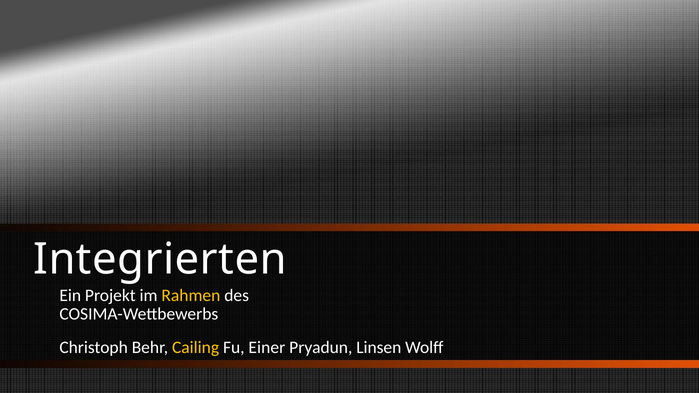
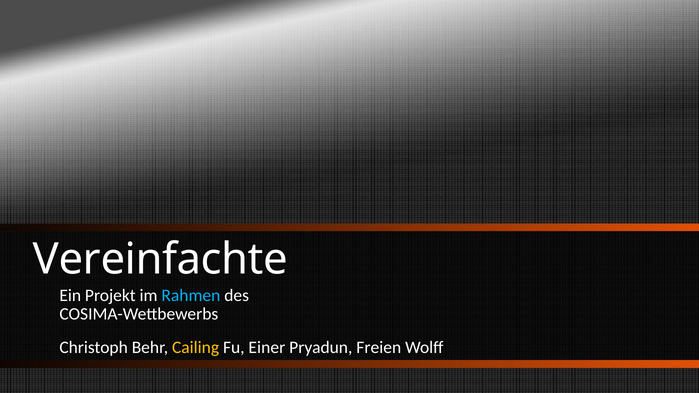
Integrierten: Integrierten -> Vereinfachte (160, 259)
Rahmen colour: yellow -> light blue (191, 295)
Linsen: Linsen -> Freien (379, 348)
